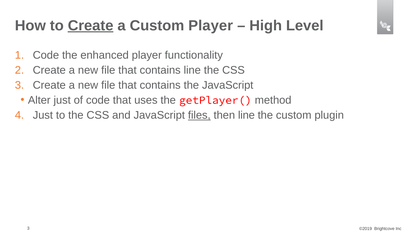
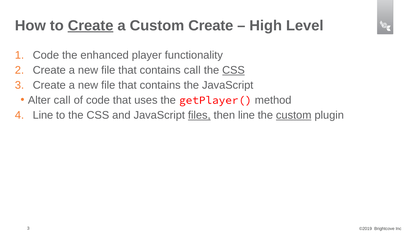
Custom Player: Player -> Create (211, 26)
contains line: line -> call (192, 70)
CSS underline: none -> present (234, 70)
Alter just: just -> call (62, 100)
Just: Just -> Line (43, 115)
custom underline: none -> present (294, 115)
